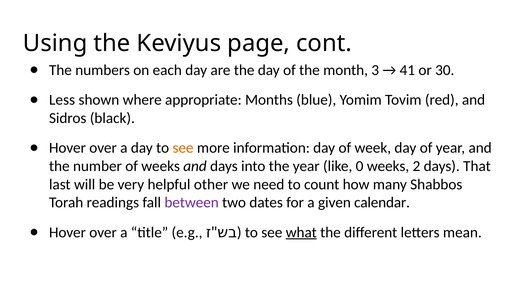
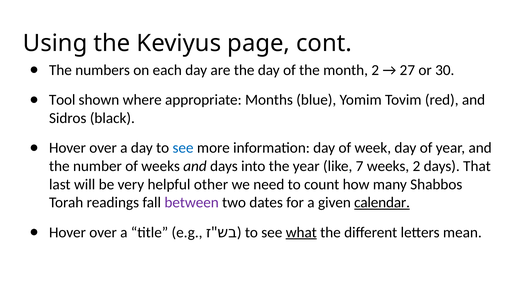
month 3: 3 -> 2 (375, 70)
41: 41 -> 27 (407, 70)
Less: Less -> Tool (62, 100)
see colour: orange -> blue (183, 148)
0: 0 -> 7 (360, 166)
calendar underline: none -> present (382, 203)
